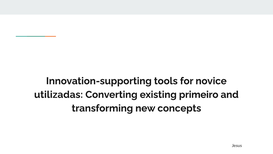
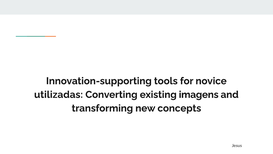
primeiro: primeiro -> imagens (199, 94)
